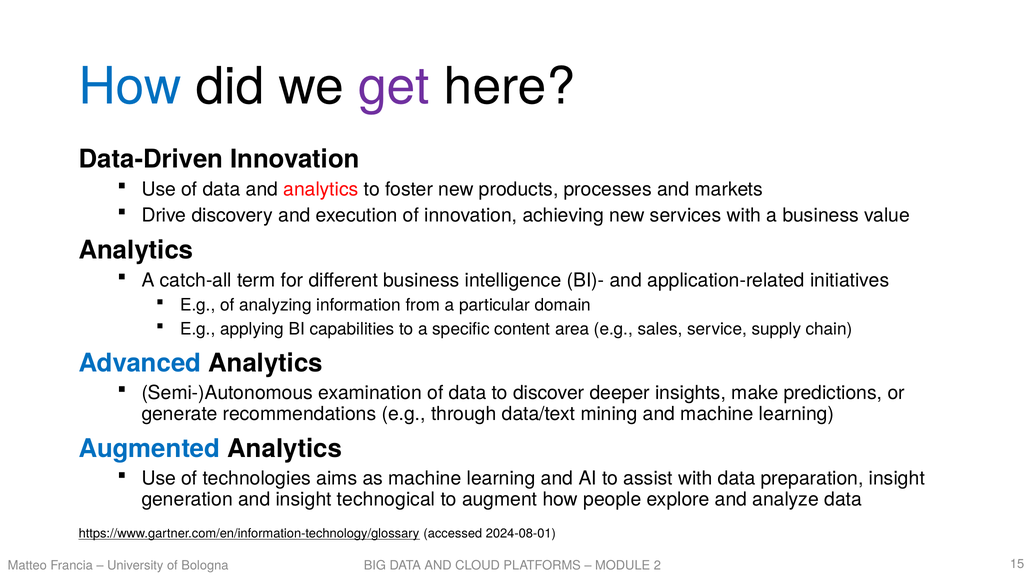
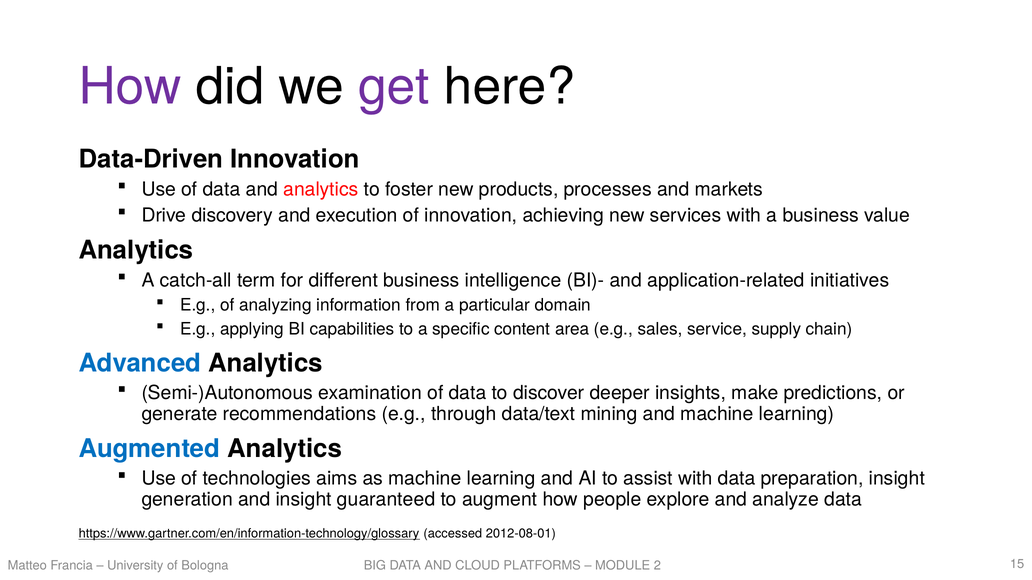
How colour: blue -> purple (130, 87)
technogical: technogical -> guaranteed (386, 500)
2024-08-01: 2024-08-01 -> 2012-08-01 (521, 534)
